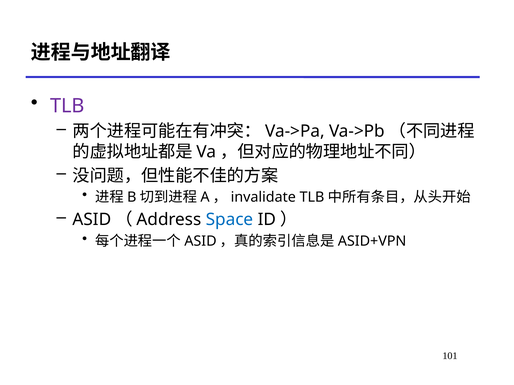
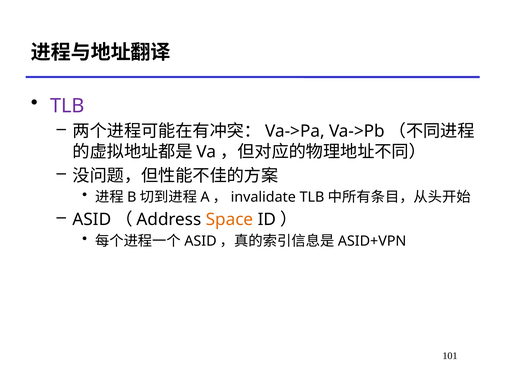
Space colour: blue -> orange (230, 220)
